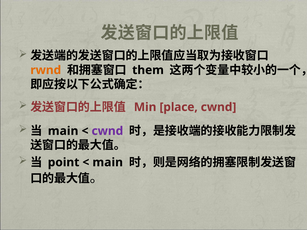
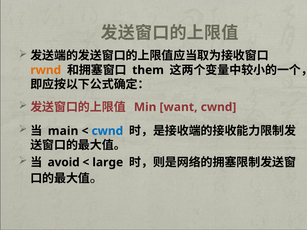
place: place -> want (179, 107)
cwnd colour: purple -> blue (107, 131)
point: point -> avoid (64, 163)
main: main -> large (108, 163)
